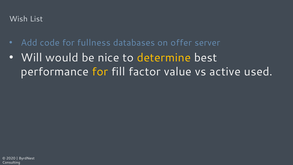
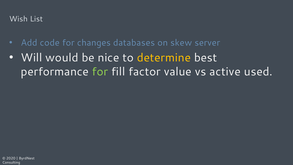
fullness: fullness -> changes (94, 43)
offer: offer -> skew (181, 43)
for colour: yellow -> light green (100, 72)
